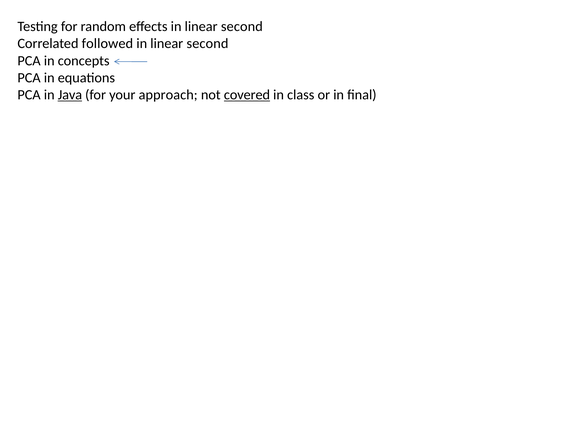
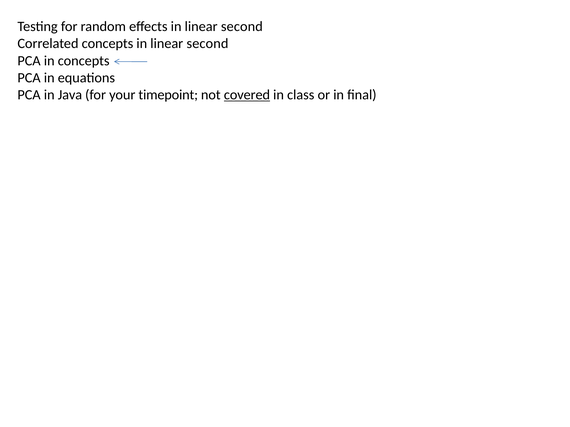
Correlated followed: followed -> concepts (107, 44)
Java underline: present -> none (70, 95)
approach: approach -> timepoint (168, 95)
